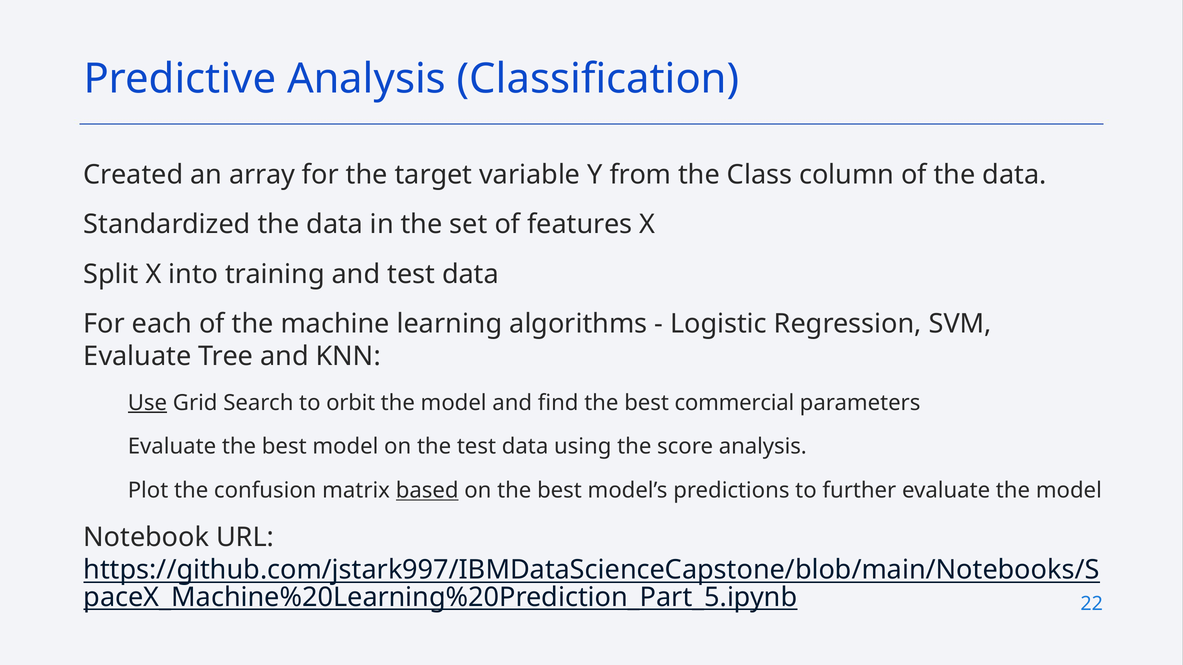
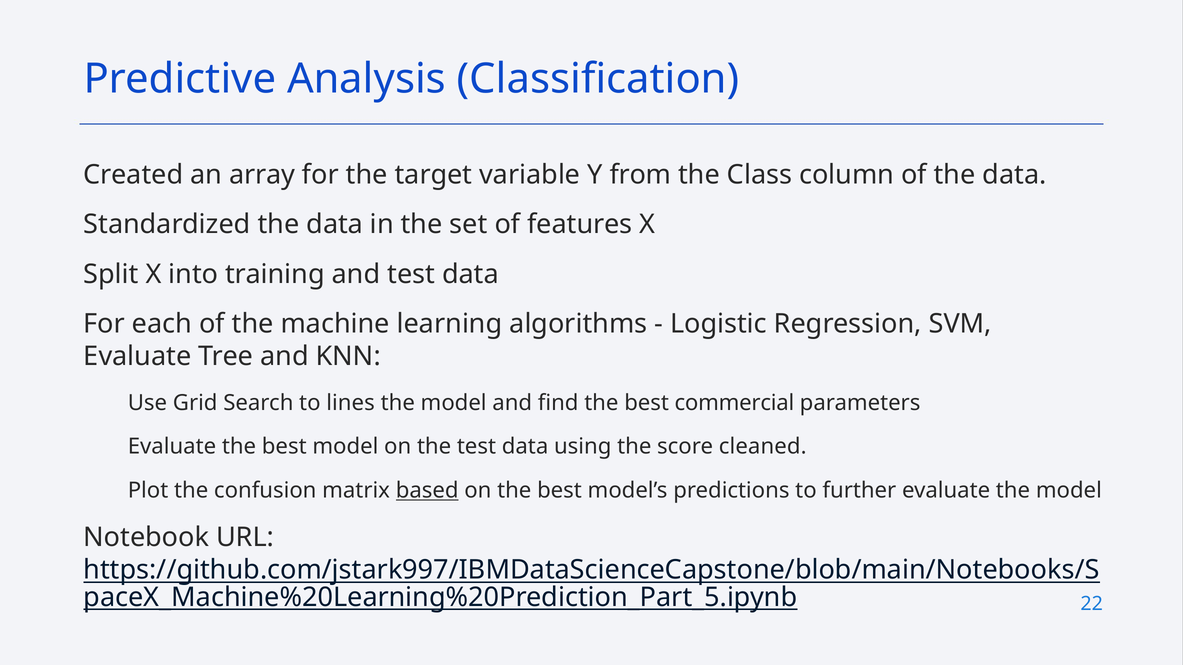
Use underline: present -> none (147, 403)
orbit: orbit -> lines (351, 403)
score analysis: analysis -> cleaned (763, 447)
